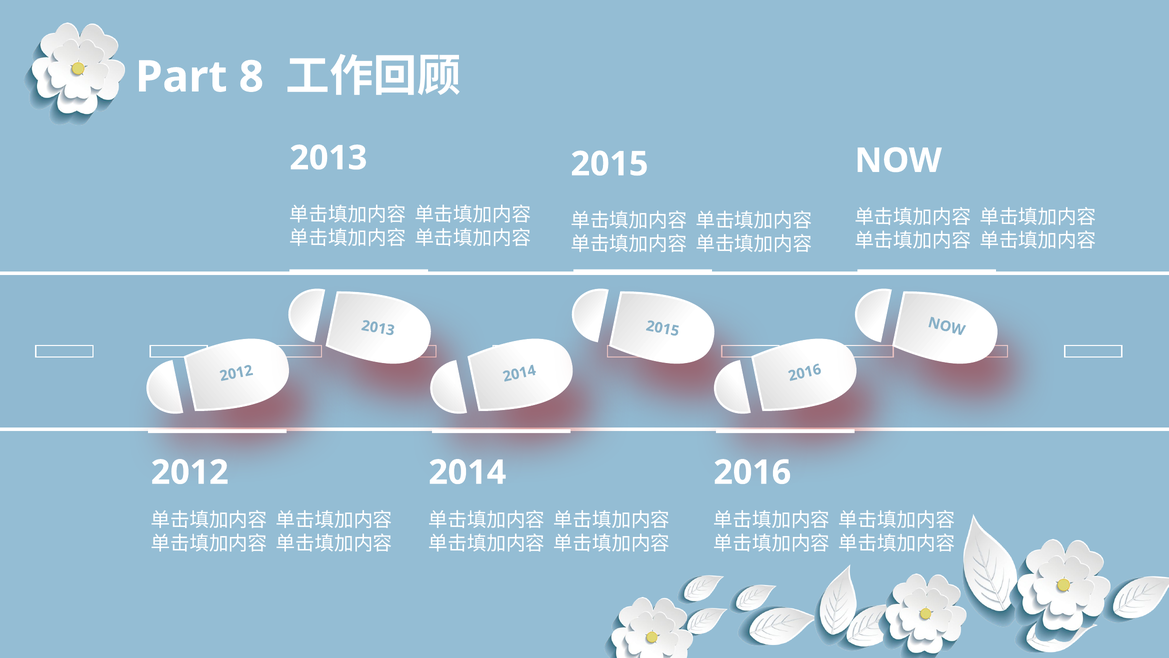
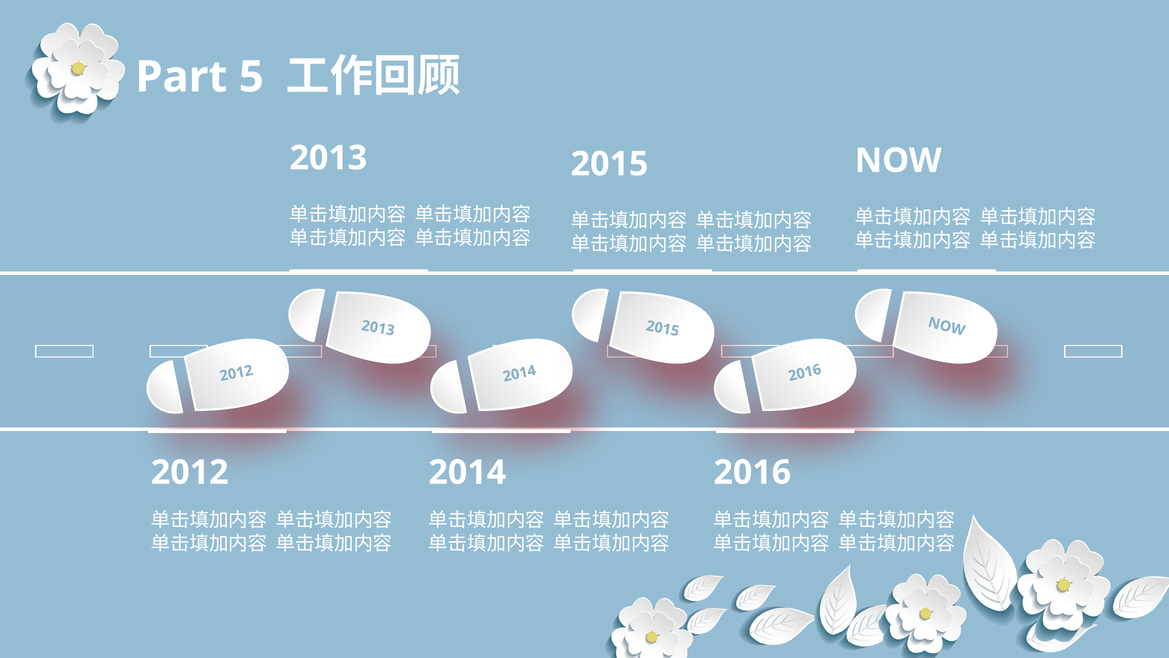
8: 8 -> 5 (251, 77)
